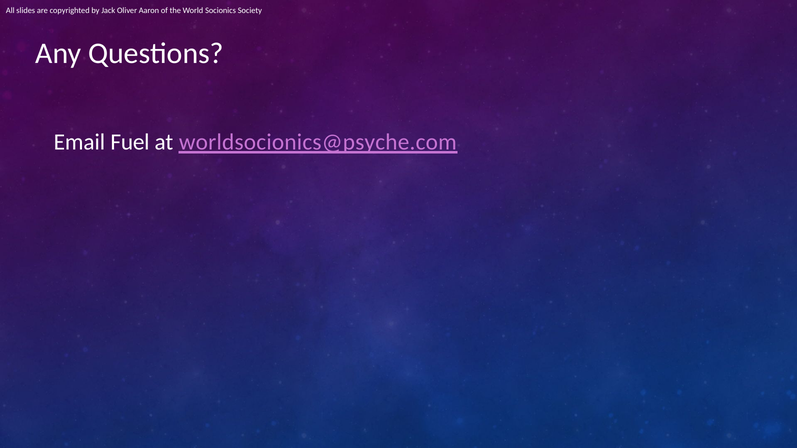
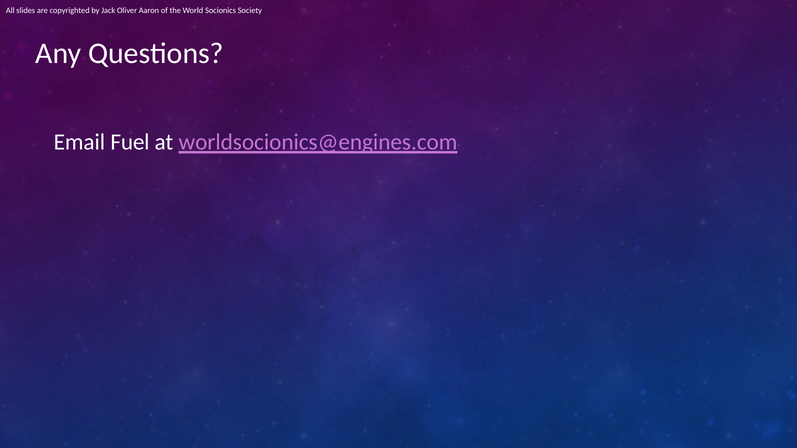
worldsocionics@psyche.com: worldsocionics@psyche.com -> worldsocionics@engines.com (318, 142)
